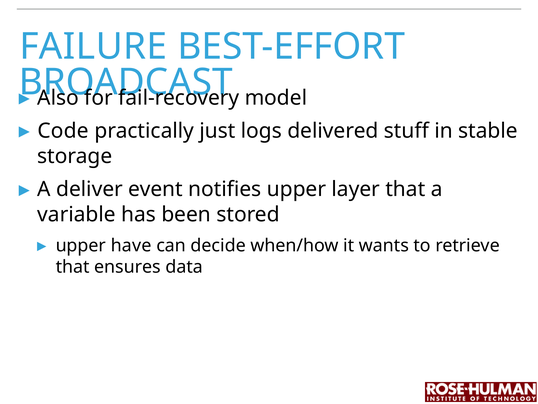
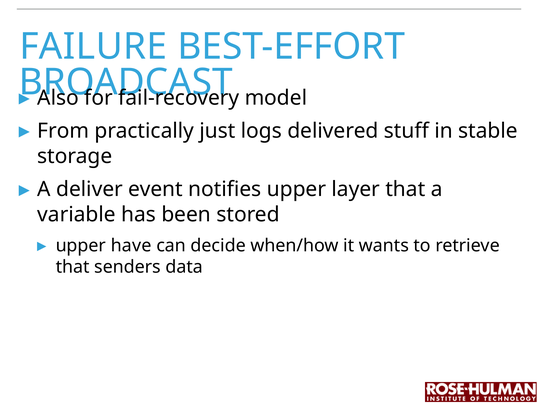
Code: Code -> From (63, 131)
ensures: ensures -> senders (128, 267)
